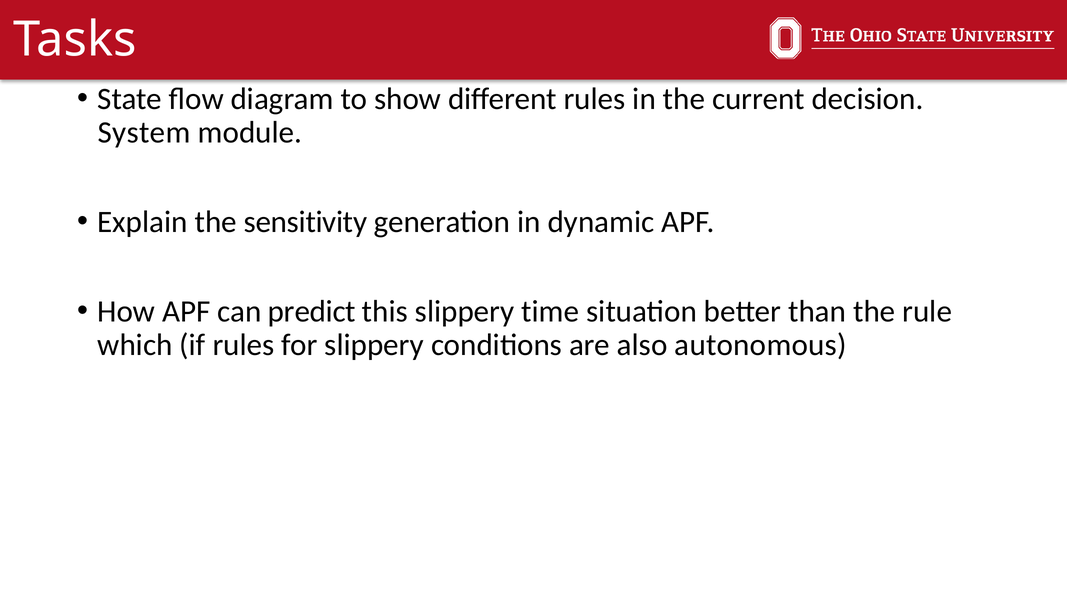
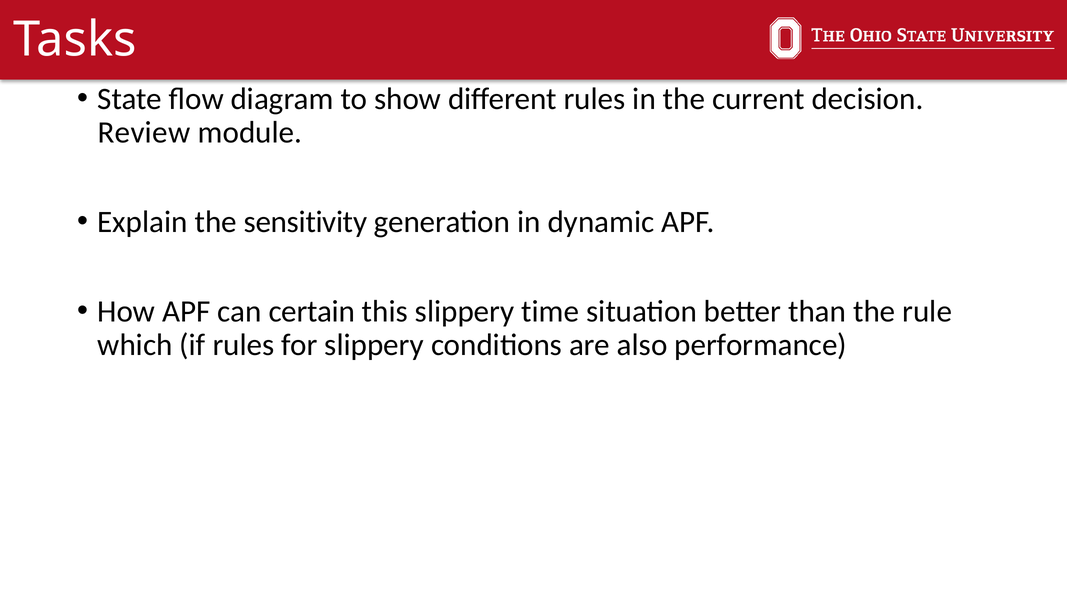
System: System -> Review (144, 133)
predict: predict -> certain (312, 311)
autonomous: autonomous -> performance (761, 345)
